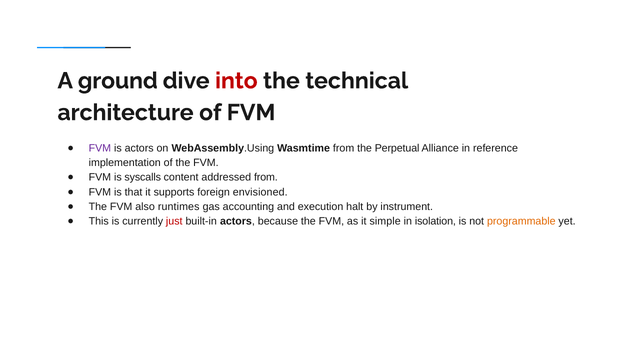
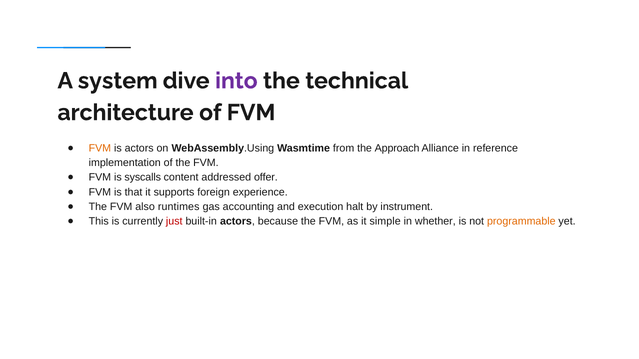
ground: ground -> system (118, 81)
into colour: red -> purple (236, 81)
FVM colour: purple -> orange (100, 148)
Perpetual: Perpetual -> Approach (397, 148)
addressed from: from -> offer (266, 178)
envisioned: envisioned -> experience (260, 192)
isolation: isolation -> whether (435, 222)
